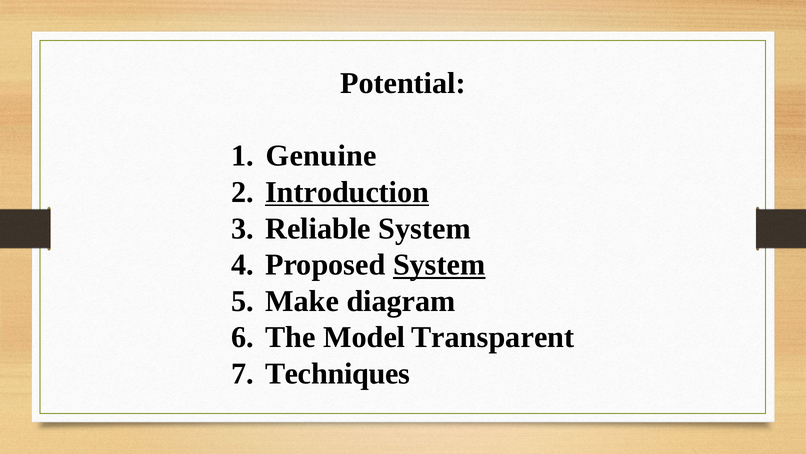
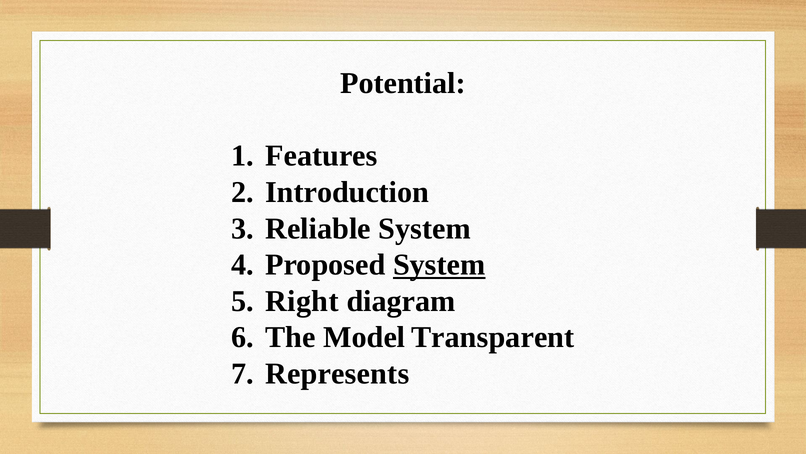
Genuine: Genuine -> Features (321, 156)
Introduction underline: present -> none (347, 192)
Make: Make -> Right (302, 301)
Techniques: Techniques -> Represents (337, 373)
